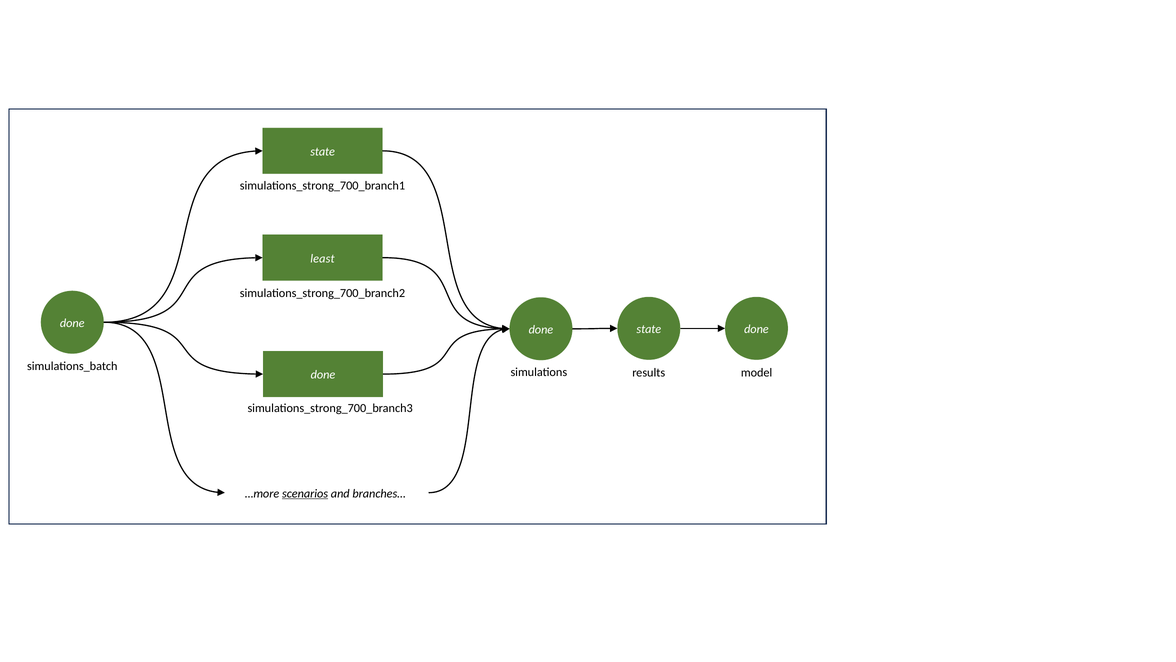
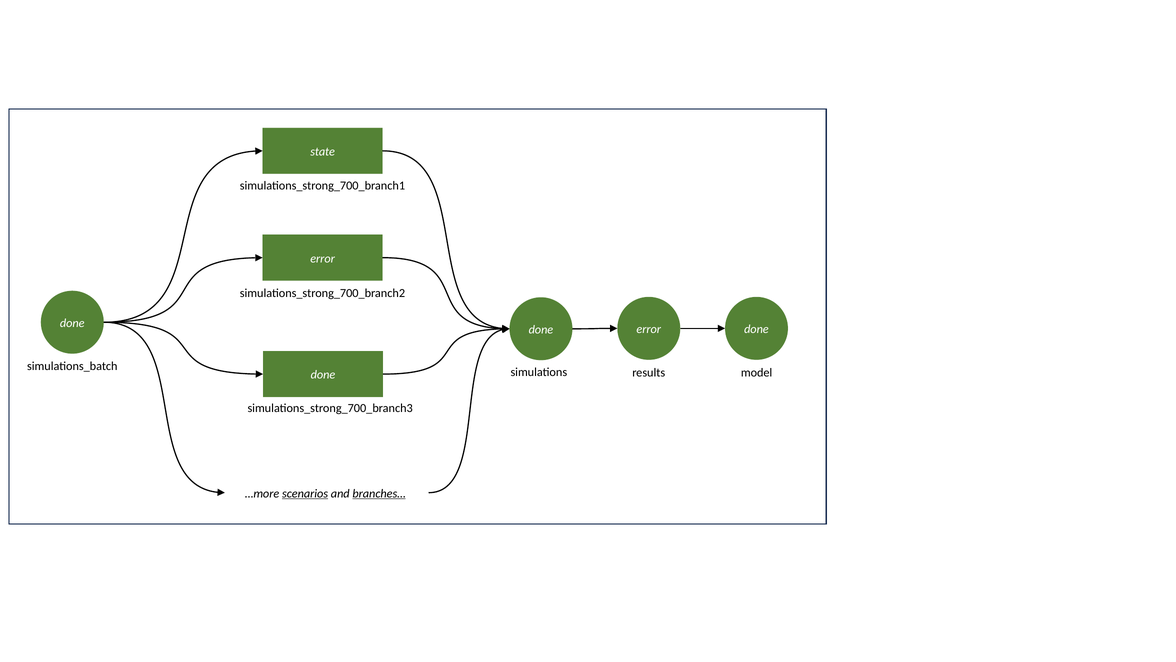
least: least -> error (323, 258)
state: state -> error (649, 329)
branches… underline: none -> present (379, 493)
